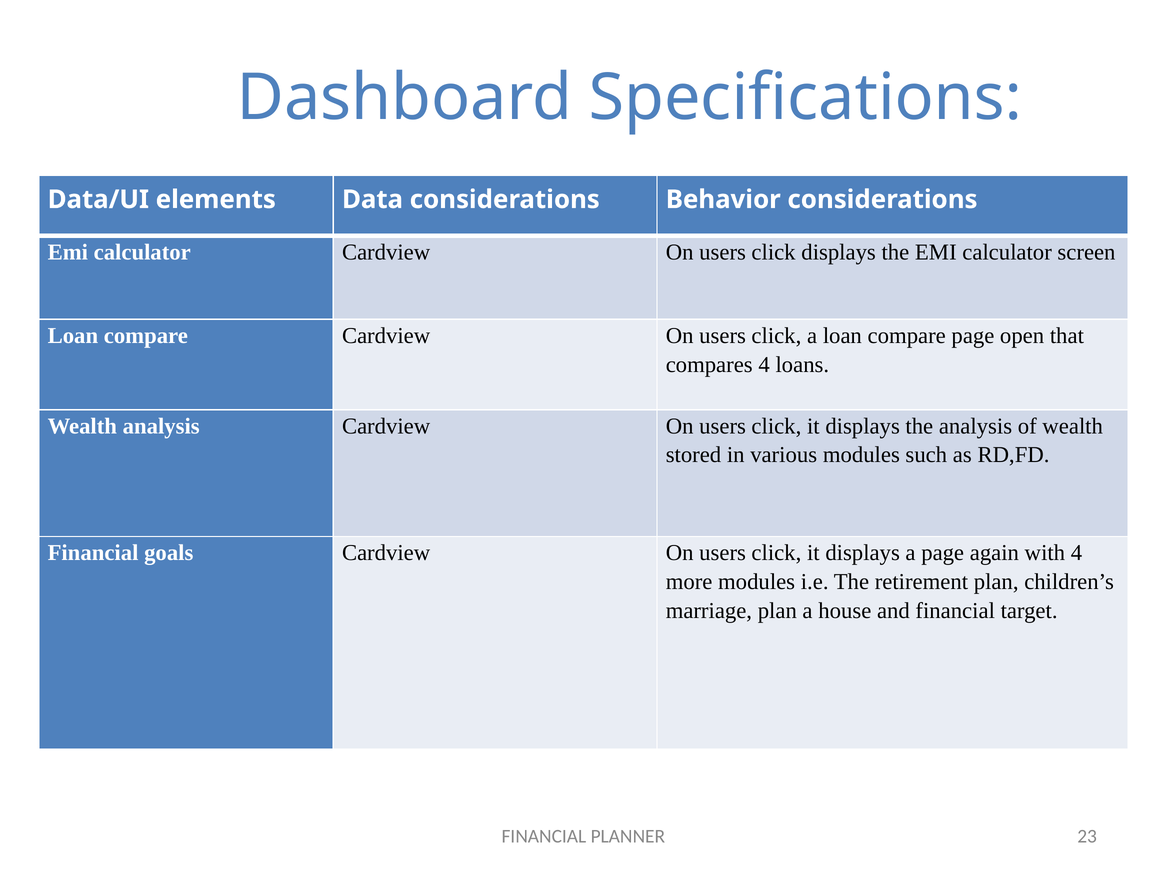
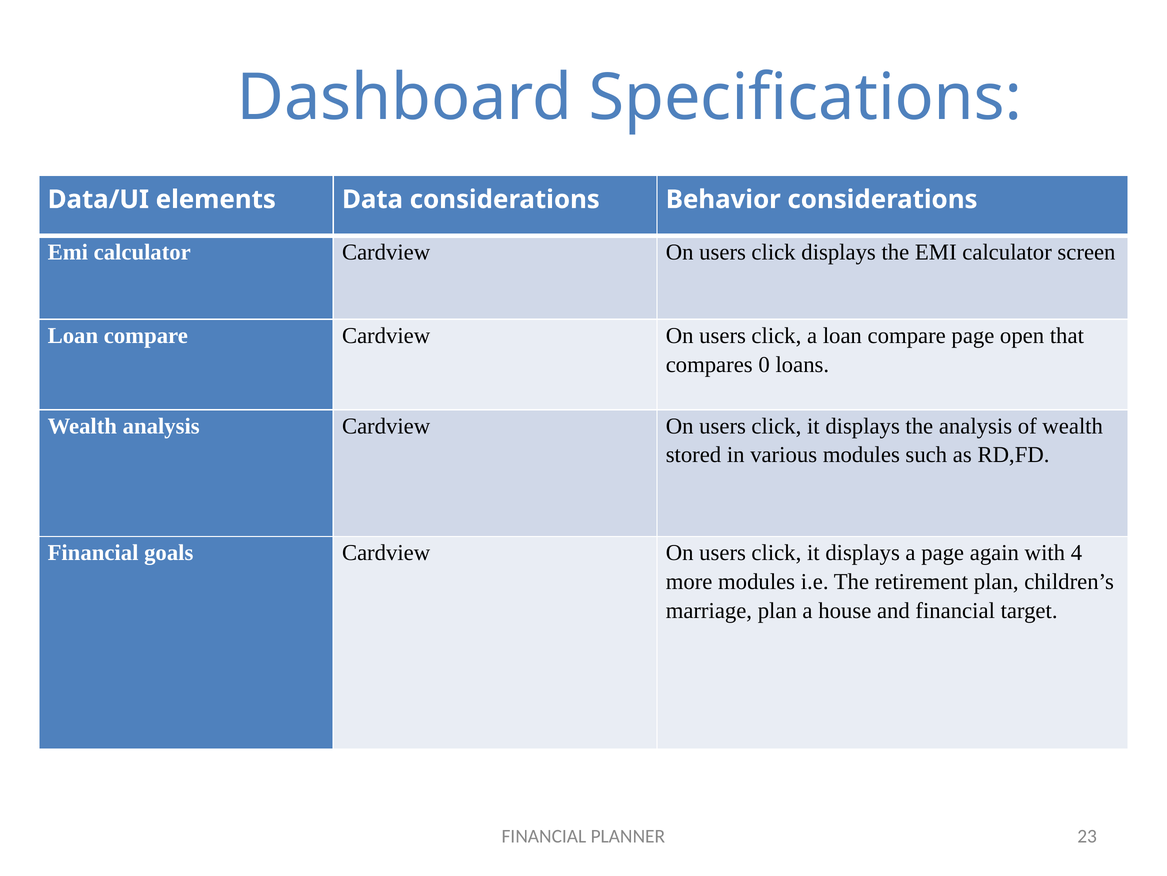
compares 4: 4 -> 0 (764, 364)
